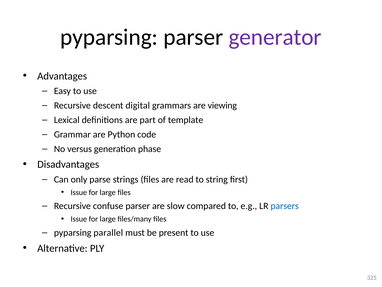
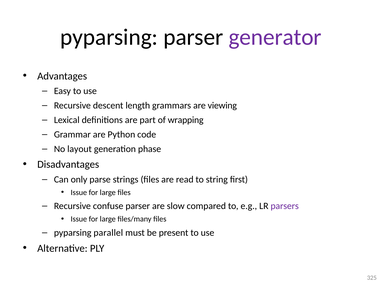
digital: digital -> length (138, 105)
template: template -> wrapping (186, 120)
versus: versus -> layout (80, 149)
parsers colour: blue -> purple (285, 206)
